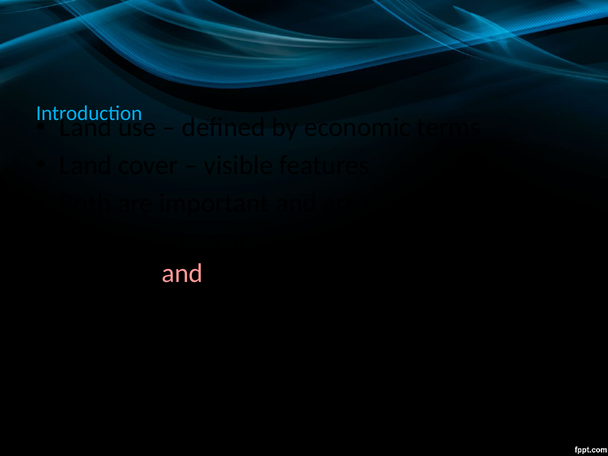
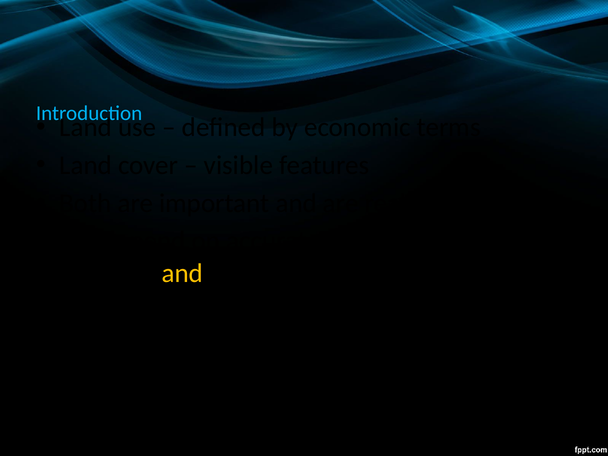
and colour: pink -> yellow (182, 274)
